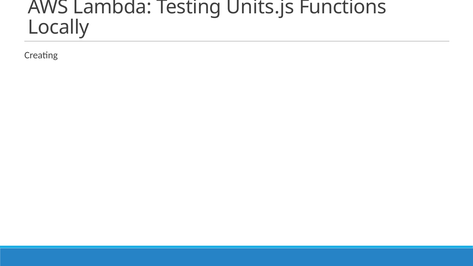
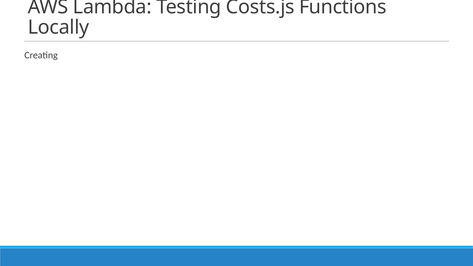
Units.js: Units.js -> Costs.js (260, 7)
